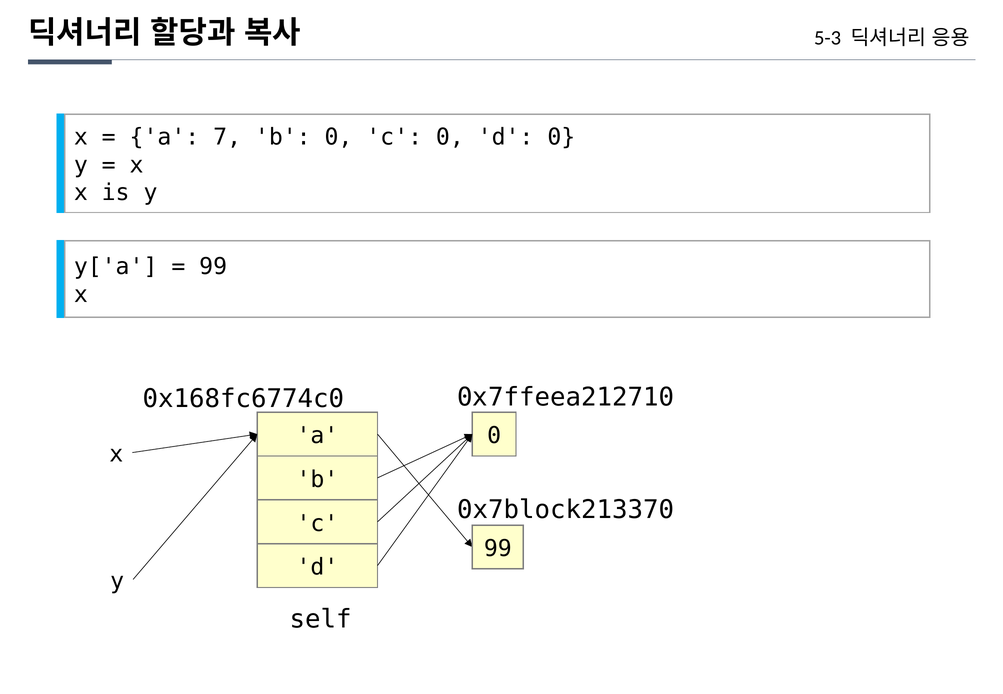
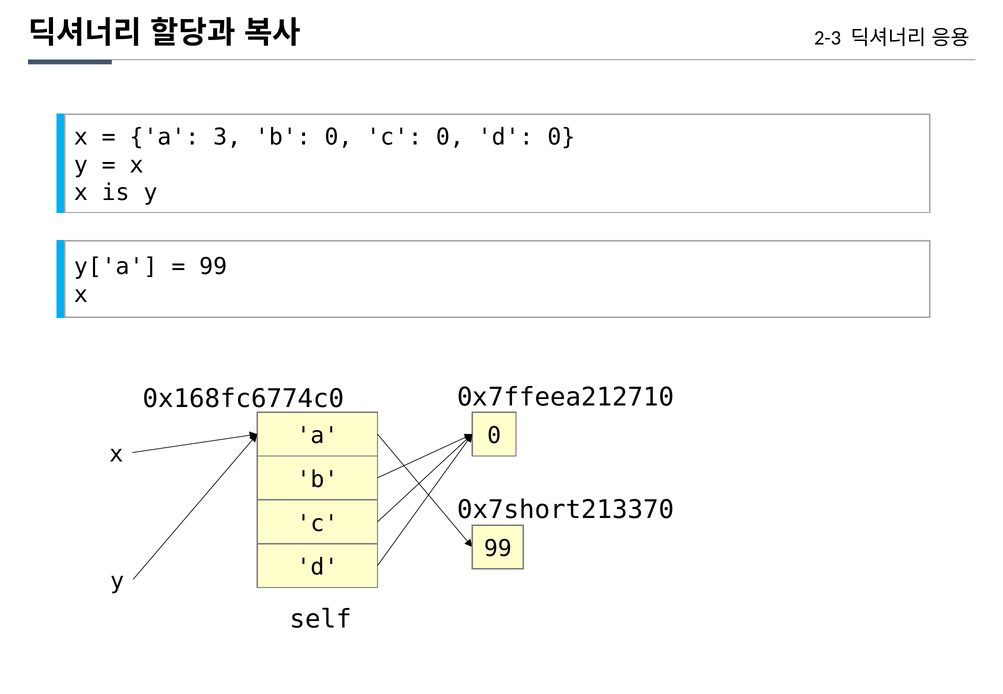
5-3: 5-3 -> 2-3 (828, 38)
7: 7 -> 3 (227, 137)
0x7block213370: 0x7block213370 -> 0x7short213370 (566, 510)
